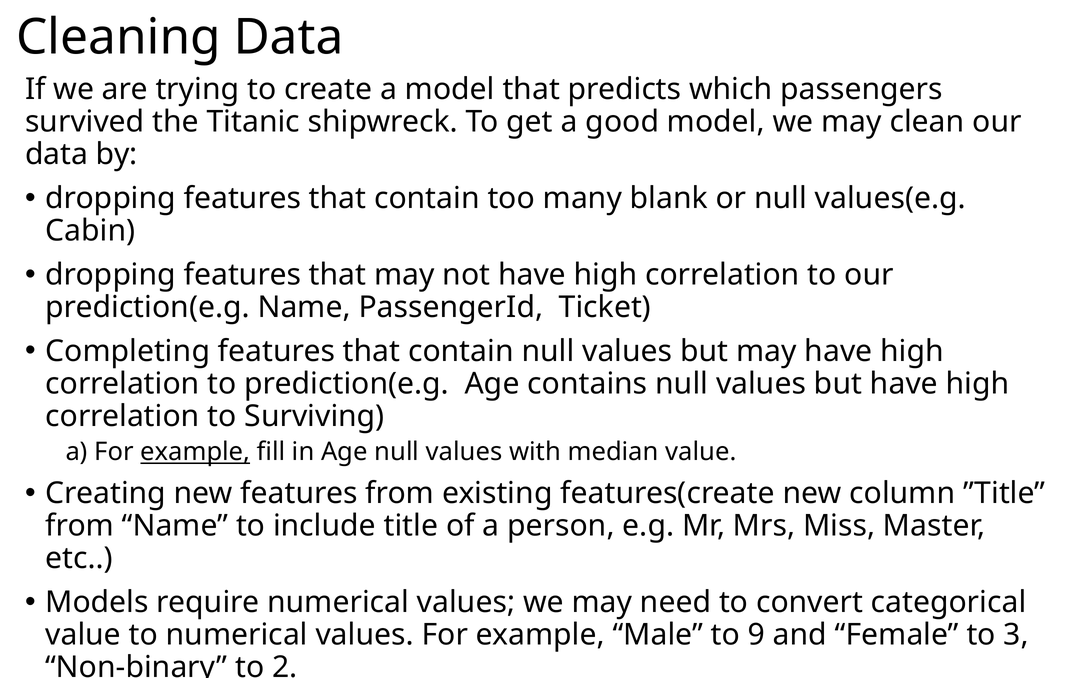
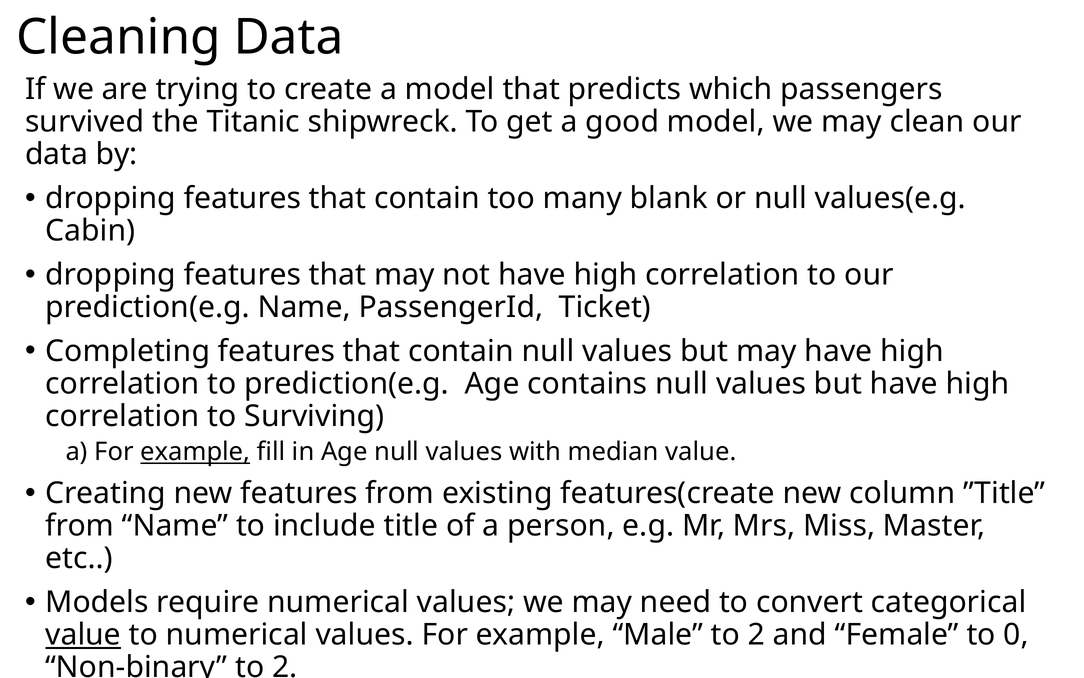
value underline: none -> present (83, 634)
Male to 9: 9 -> 2 (756, 634)
3: 3 -> 0 (1016, 634)
